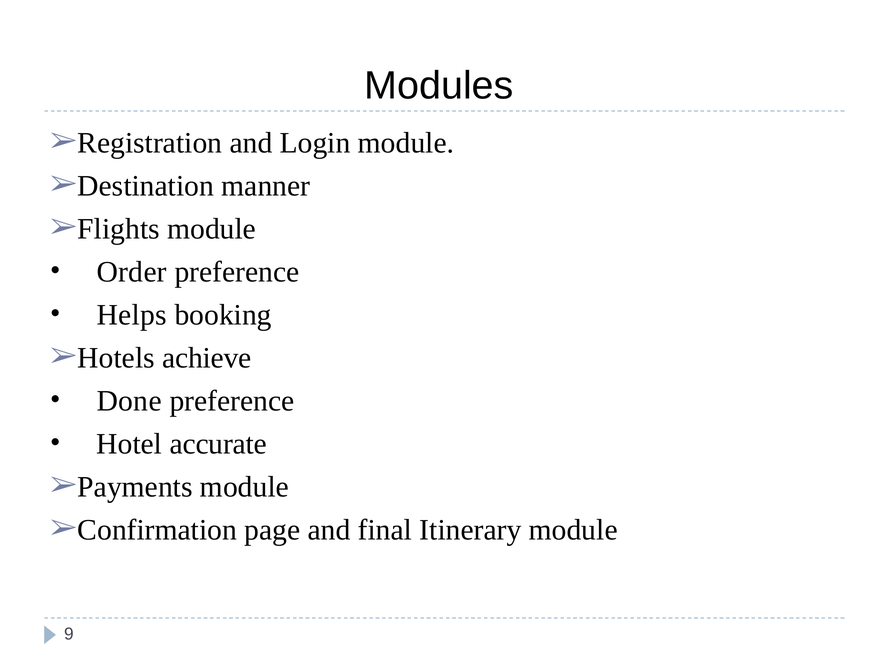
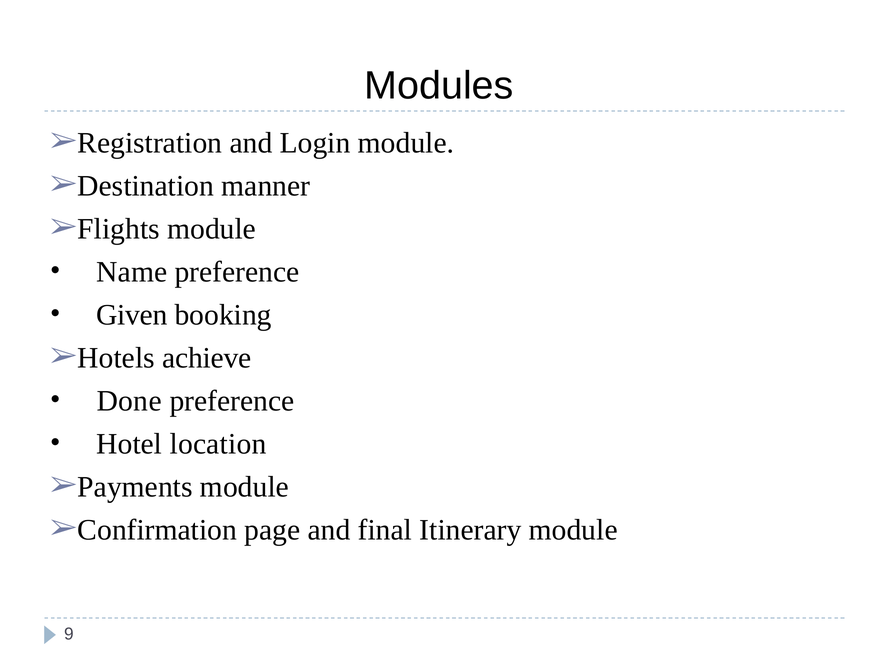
Order: Order -> Name (132, 272)
Helps: Helps -> Given (132, 315)
accurate: accurate -> location (218, 444)
